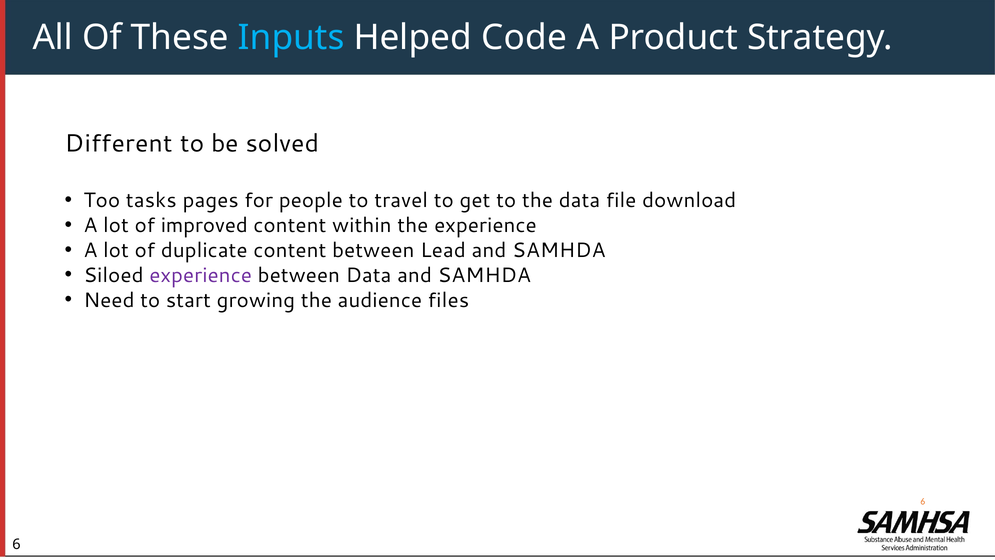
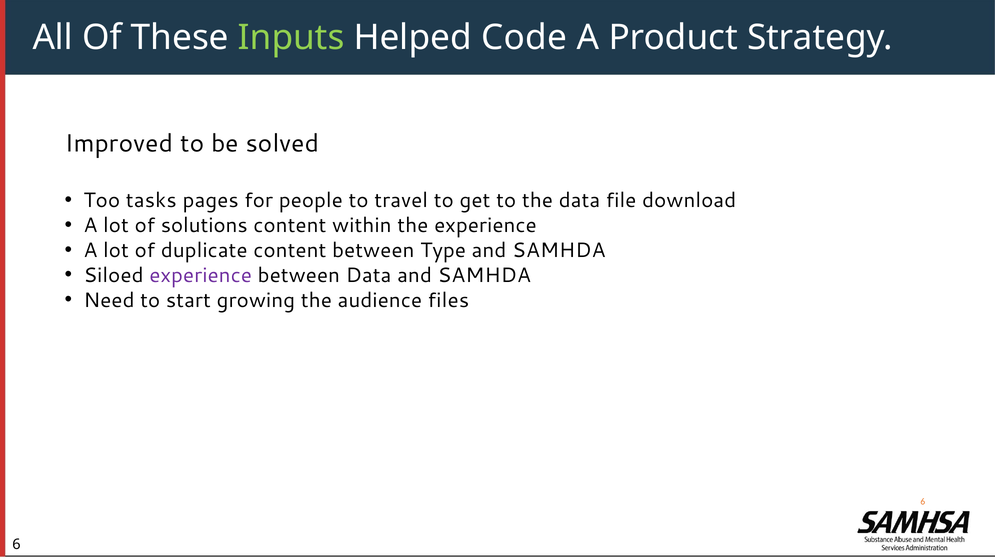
Inputs colour: light blue -> light green (291, 37)
Different: Different -> Improved (119, 143)
improved: improved -> solutions (204, 225)
Lead: Lead -> Type (443, 250)
